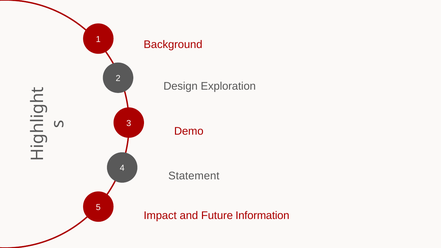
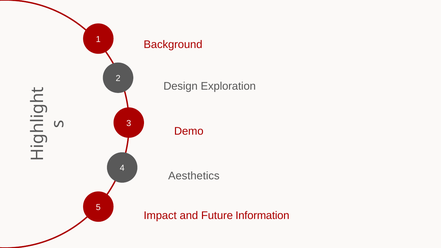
Statement: Statement -> Aesthetics (194, 176)
